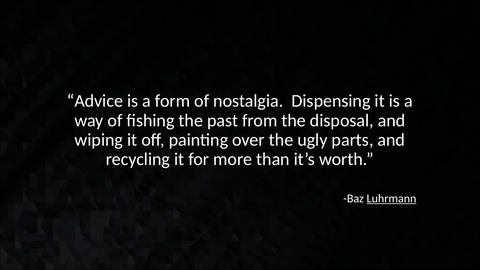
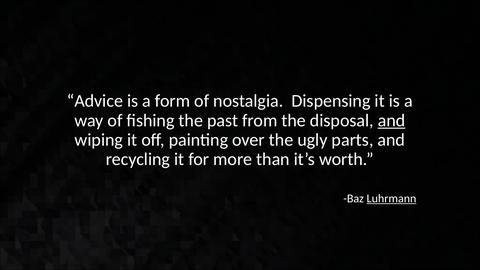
and underline: none -> present (392, 120)
